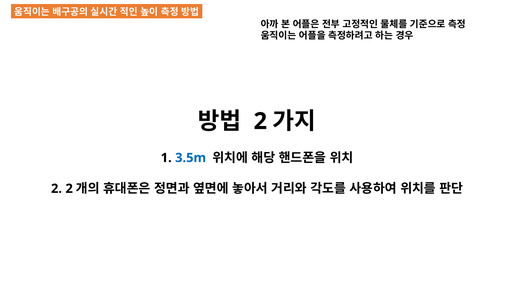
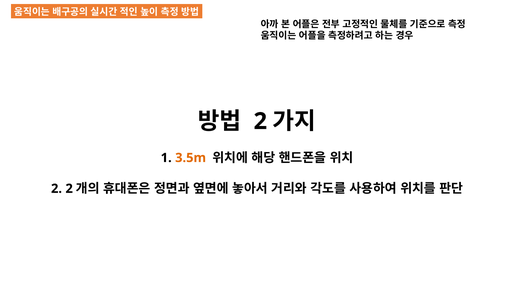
3.5m colour: blue -> orange (191, 158)
